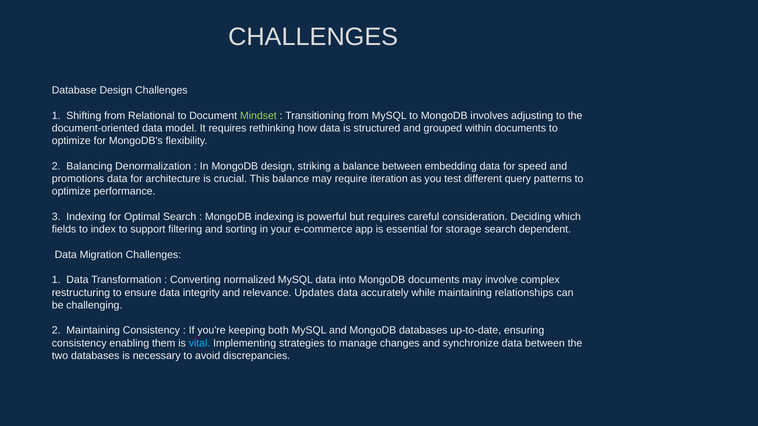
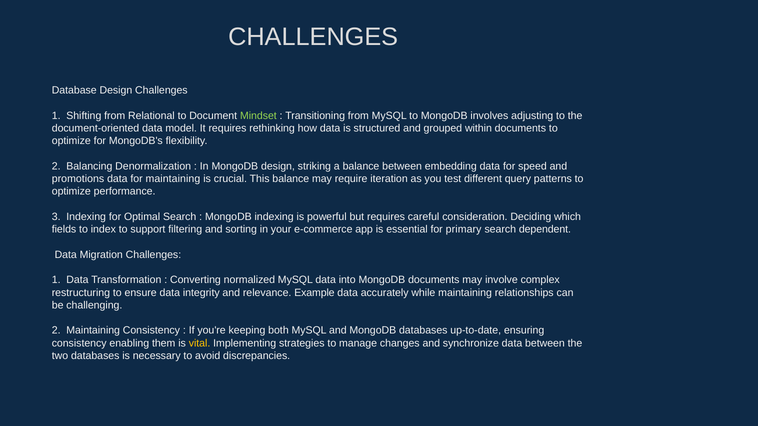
for architecture: architecture -> maintaining (173, 179)
storage: storage -> primary (464, 230)
Updates: Updates -> Example (314, 293)
vital colour: light blue -> yellow (200, 343)
